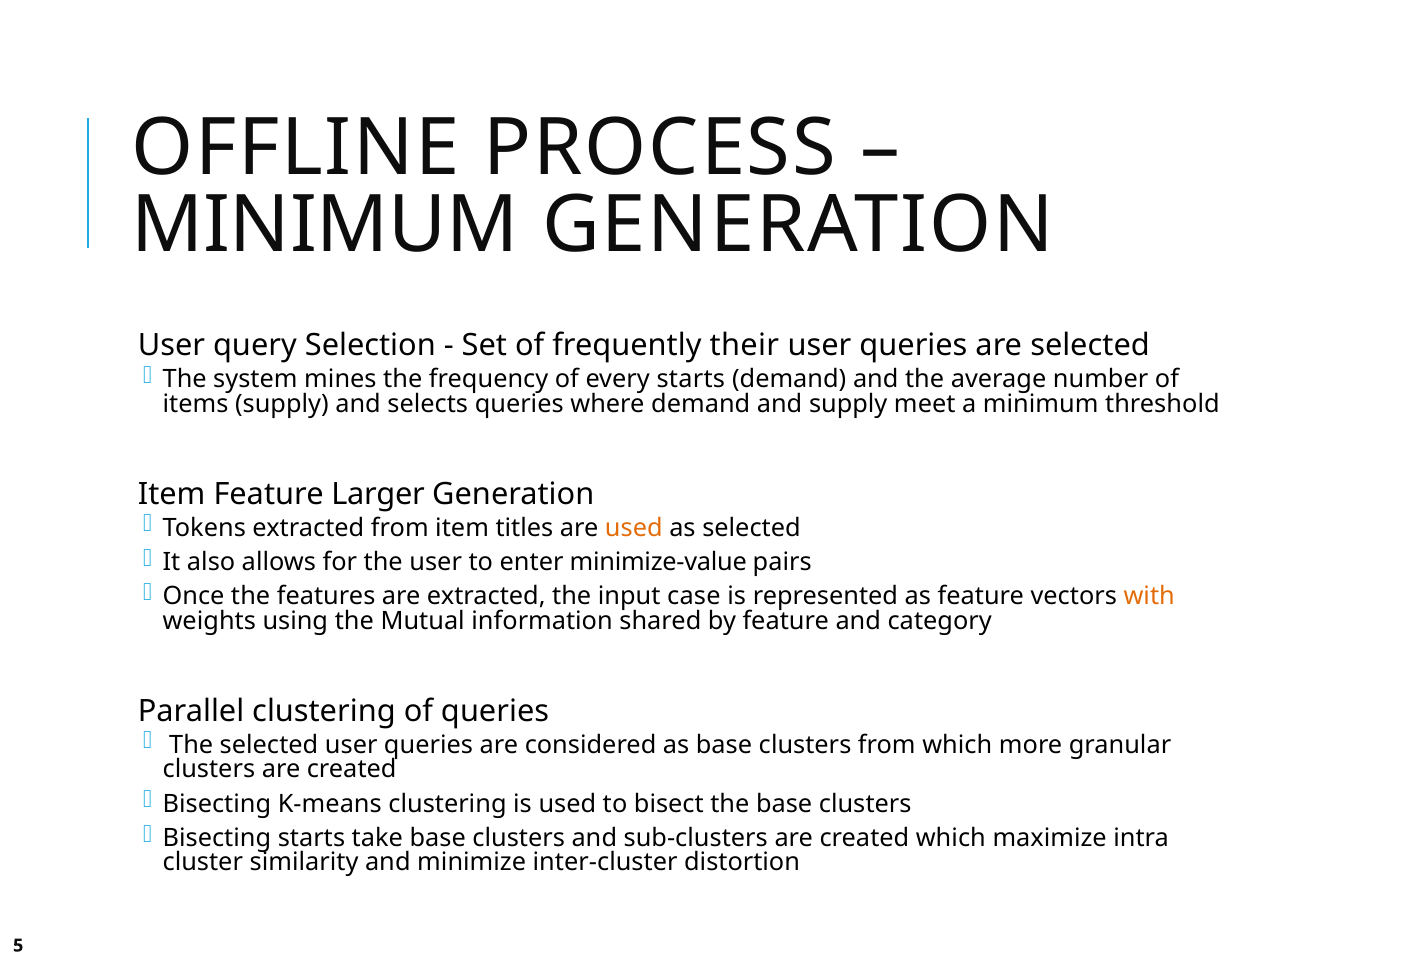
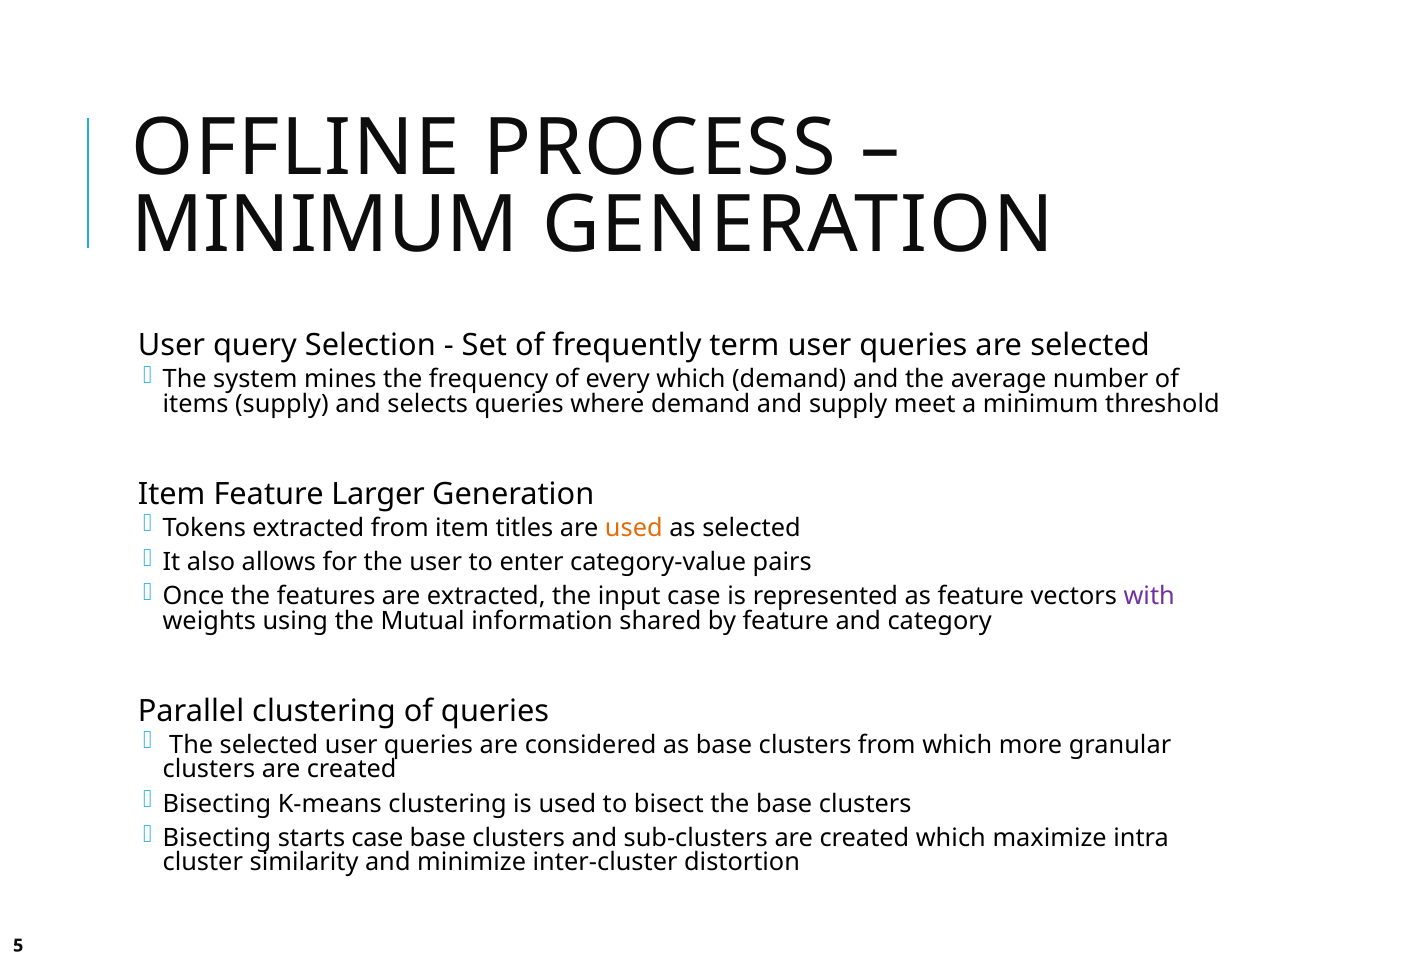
their: their -> term (744, 346)
every starts: starts -> which (691, 380)
minimize-value: minimize-value -> category-value (658, 562)
with colour: orange -> purple (1149, 597)
starts take: take -> case (377, 838)
